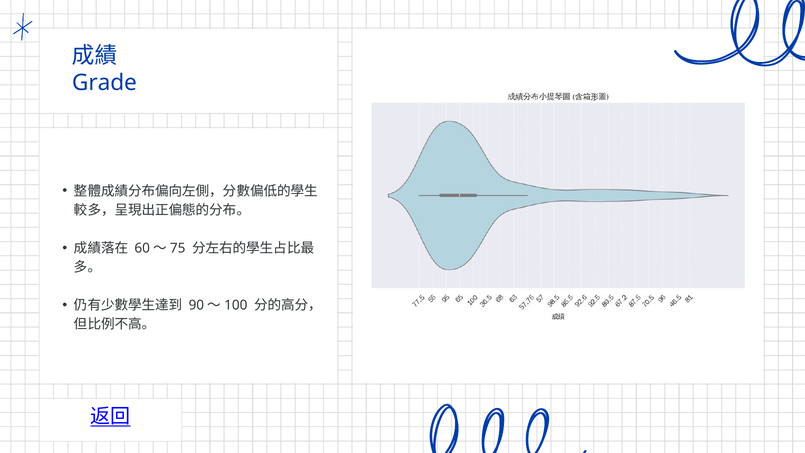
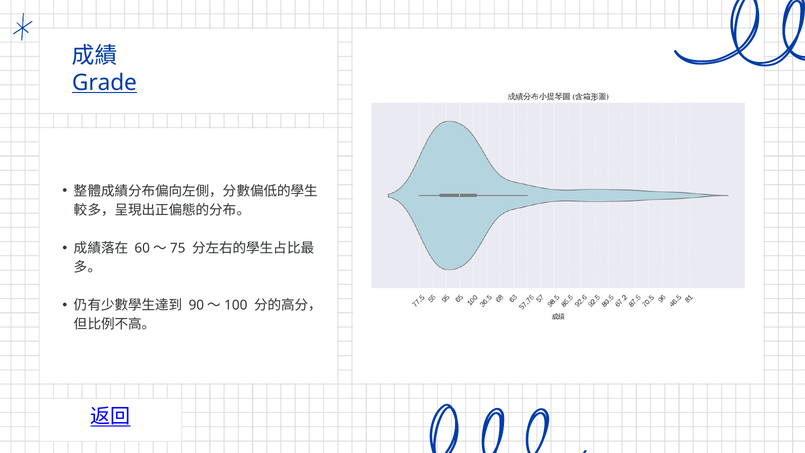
Grade underline: none -> present (104, 83)
